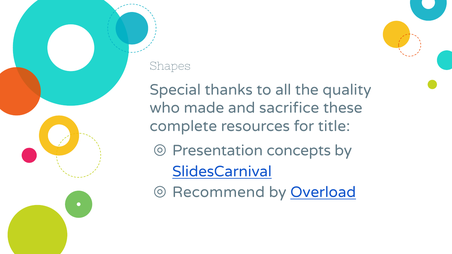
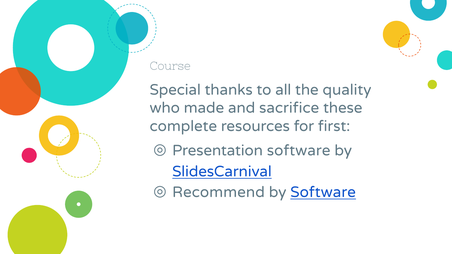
Shapes: Shapes -> Course (170, 66)
title: title -> first (334, 126)
Presentation concepts: concepts -> software (299, 151)
by Overload: Overload -> Software (323, 192)
